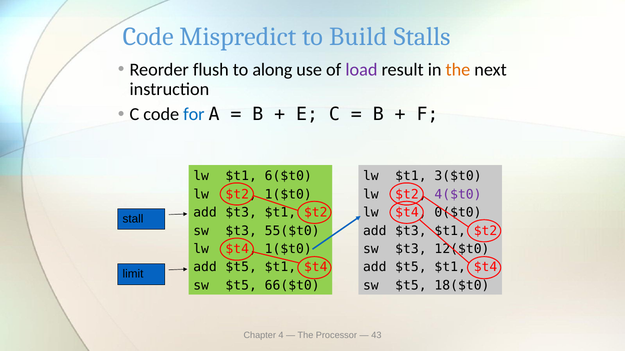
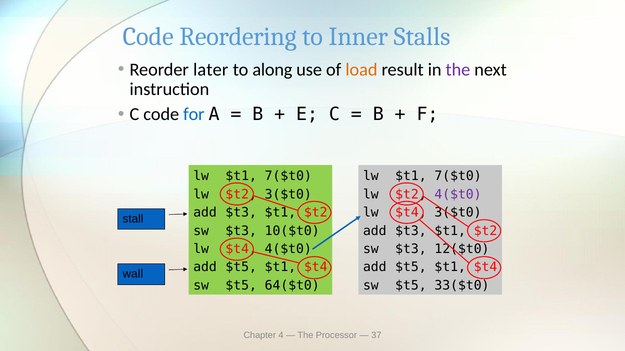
Mispredict: Mispredict -> Reordering (238, 37)
Build: Build -> Inner (358, 37)
flush: flush -> later (211, 70)
load colour: purple -> orange (361, 70)
the colour: orange -> purple (458, 70)
6($t0: 6($t0 -> 7($t0 (288, 176)
3($t0: 3($t0 -> 7($t0 (458, 176)
$t2 1($t0: 1($t0 -> 3($t0 (288, 195)
$t4 0($t0: 0($t0 -> 3($t0 (458, 213)
55($t0: 55($t0 -> 10($t0 (292, 231)
$t4 1($t0: 1($t0 -> 4($t0 (288, 249)
limit: limit -> wall (133, 275)
66($t0: 66($t0 -> 64($t0 (292, 286)
18($t0: 18($t0 -> 33($t0 (462, 286)
43: 43 -> 37 (376, 336)
